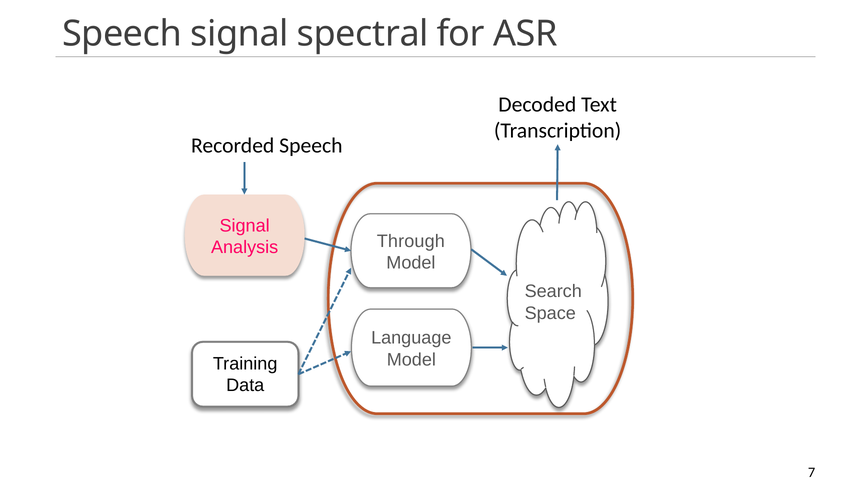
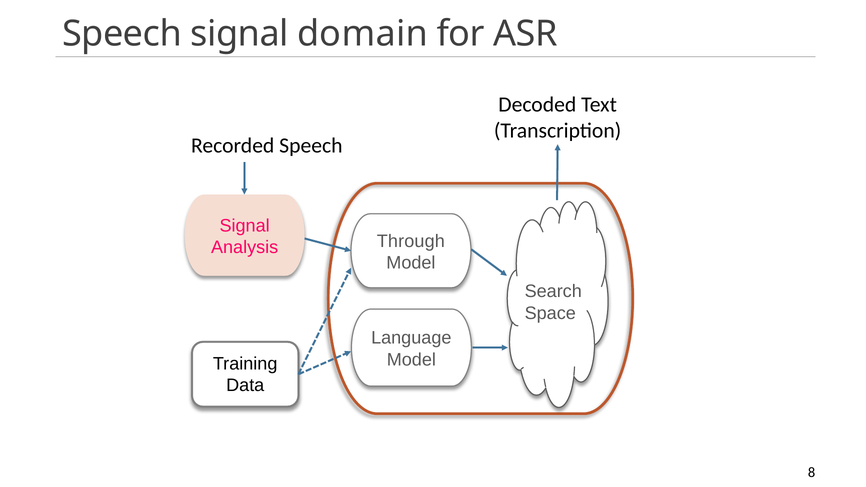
spectral: spectral -> domain (362, 34)
7: 7 -> 8 (812, 473)
